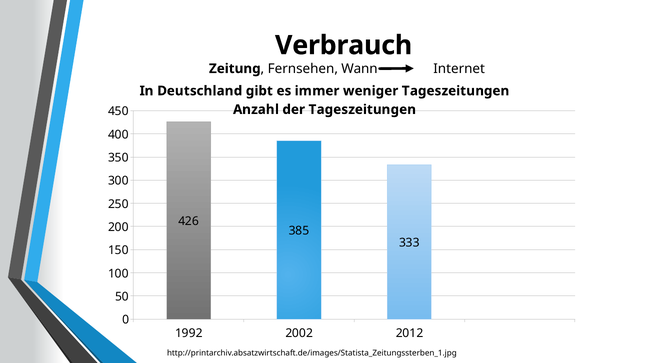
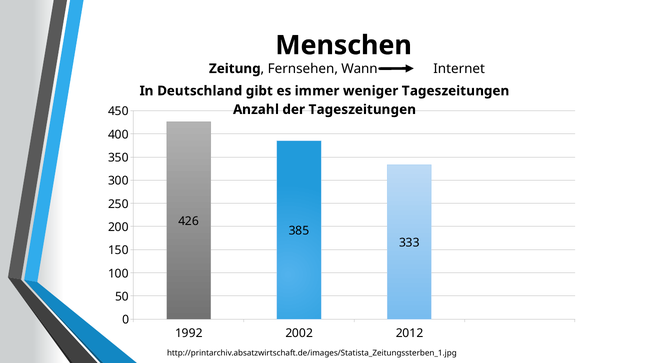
Verbrauch: Verbrauch -> Menschen (344, 45)
